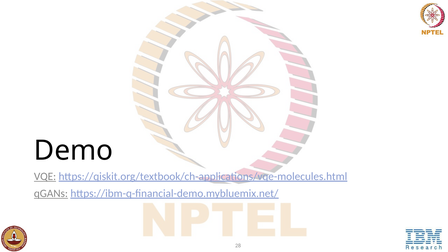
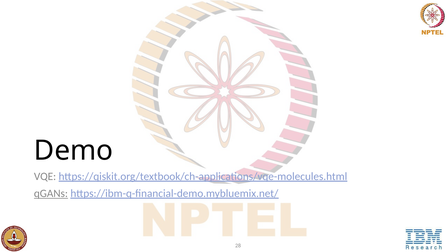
VQE underline: present -> none (45, 176)
